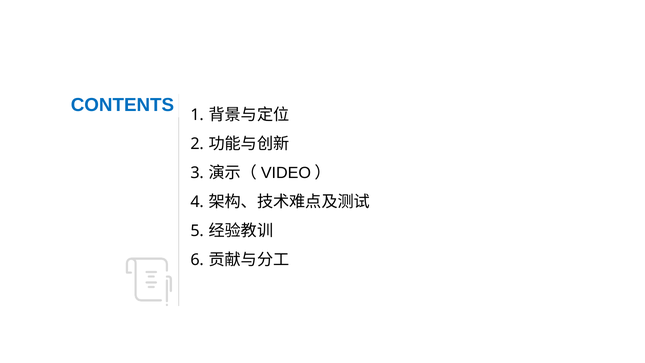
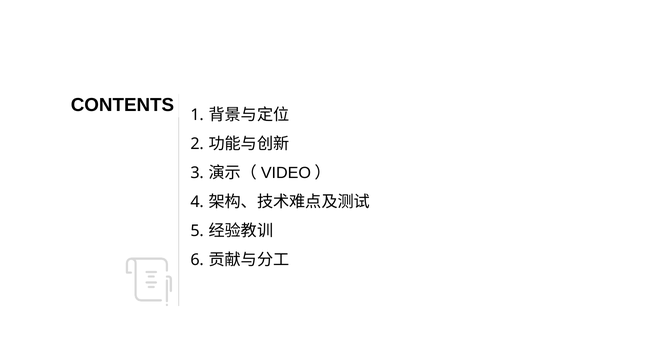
CONTENTS colour: blue -> black (122, 105)
